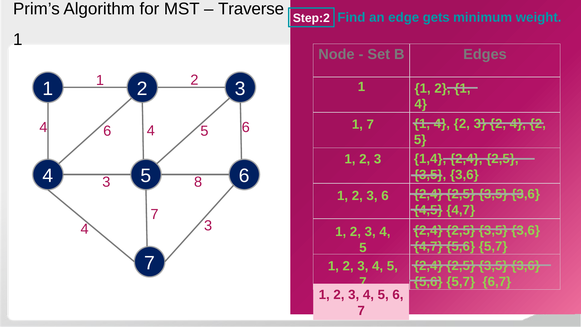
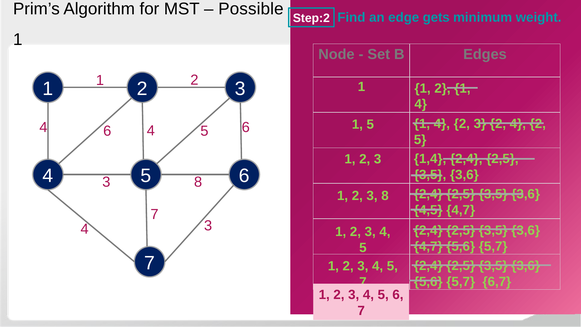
Traverse: Traverse -> Possible (251, 9)
1 7: 7 -> 5 (370, 124)
2 3 6: 6 -> 8 (385, 196)
